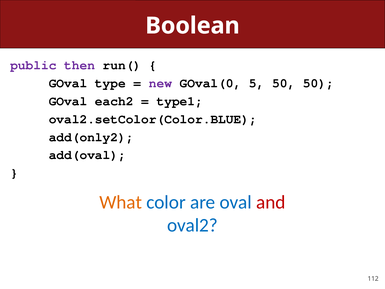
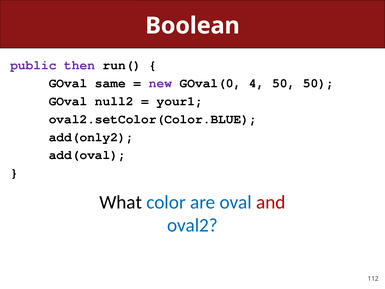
type: type -> same (110, 83)
5: 5 -> 4 (257, 83)
each2: each2 -> null2 (114, 101)
type1: type1 -> your1 (180, 101)
What colour: orange -> black (121, 202)
